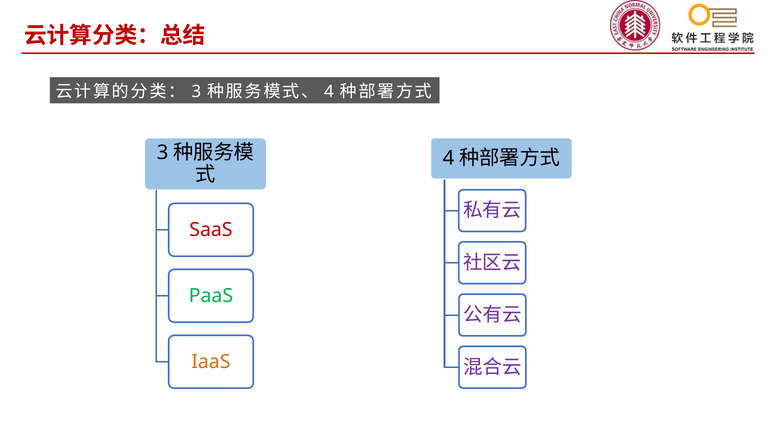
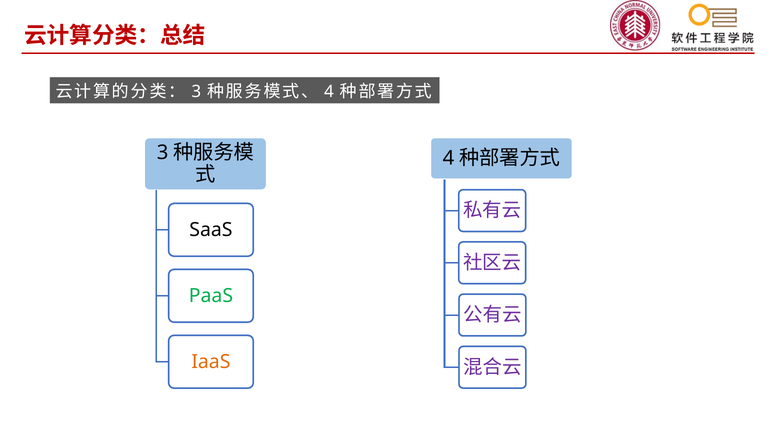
SaaS colour: red -> black (211, 230)
